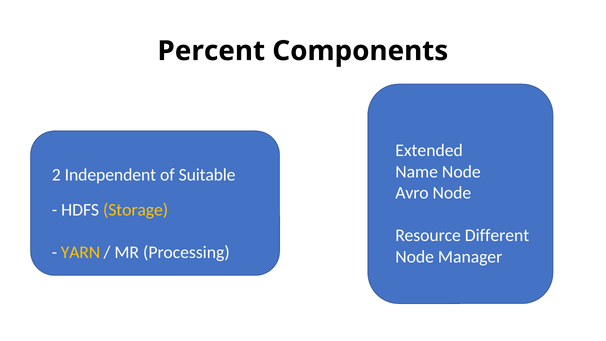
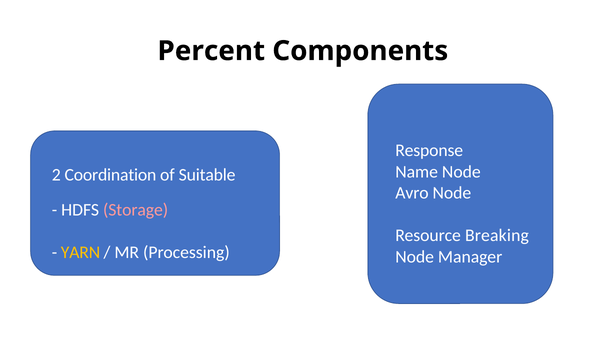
Extended: Extended -> Response (429, 151)
Independent: Independent -> Coordination (110, 175)
Storage colour: yellow -> pink (136, 210)
Different: Different -> Breaking (497, 235)
